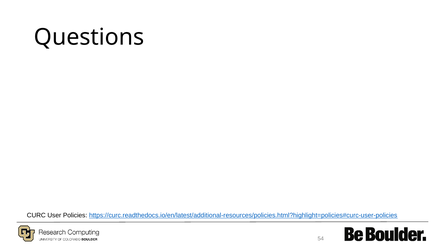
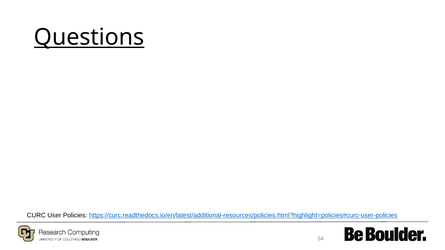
Questions underline: none -> present (89, 37)
